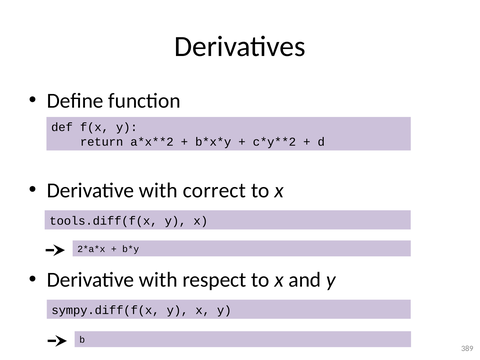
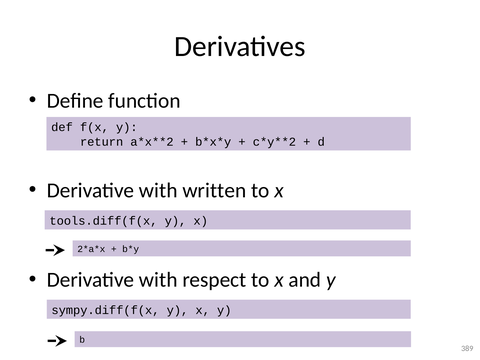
correct: correct -> written (214, 190)
